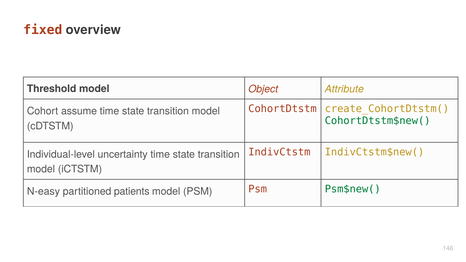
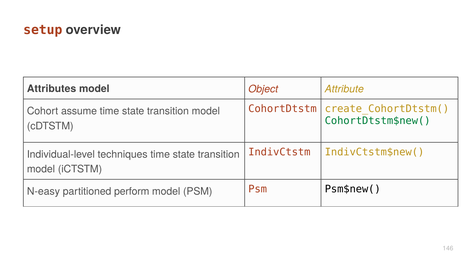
fixed: fixed -> setup (43, 30)
Threshold: Threshold -> Attributes (52, 89)
uncertainty: uncertainty -> techniques (123, 154)
patients: patients -> perform (132, 191)
Psm$new( colour: green -> black (353, 189)
